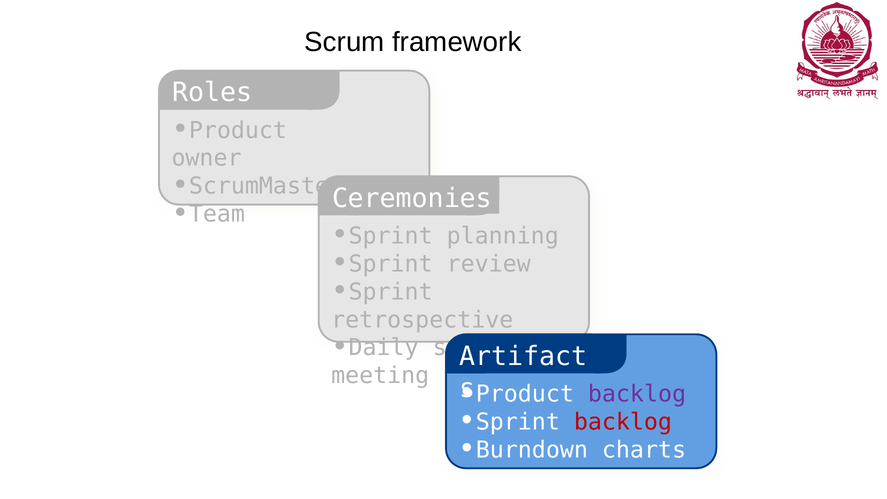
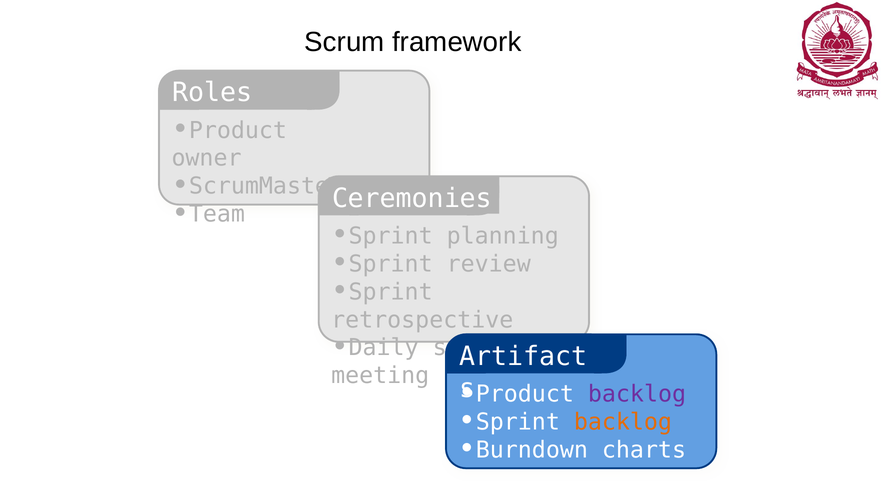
backlog colour: red -> orange (623, 422)
